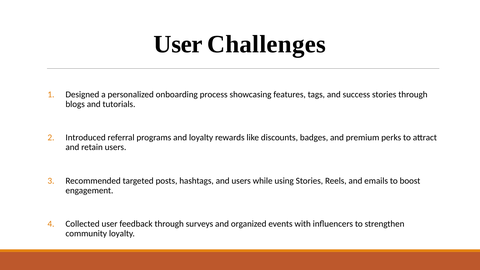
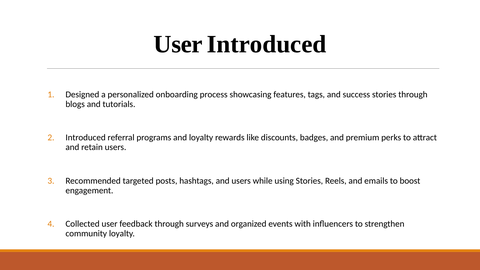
User Challenges: Challenges -> Introduced (267, 44)
